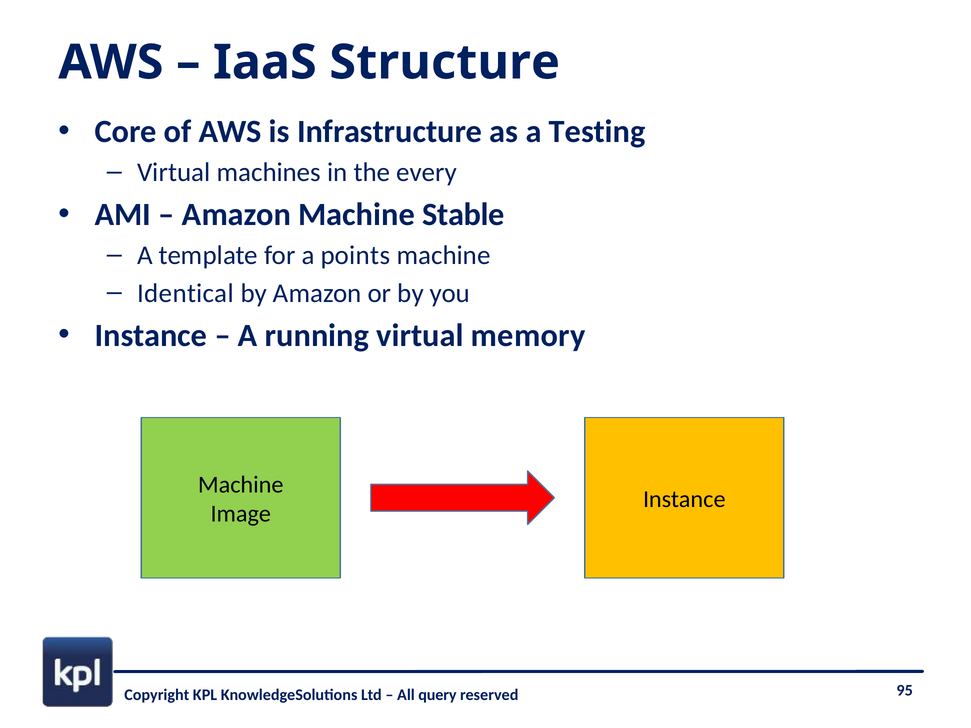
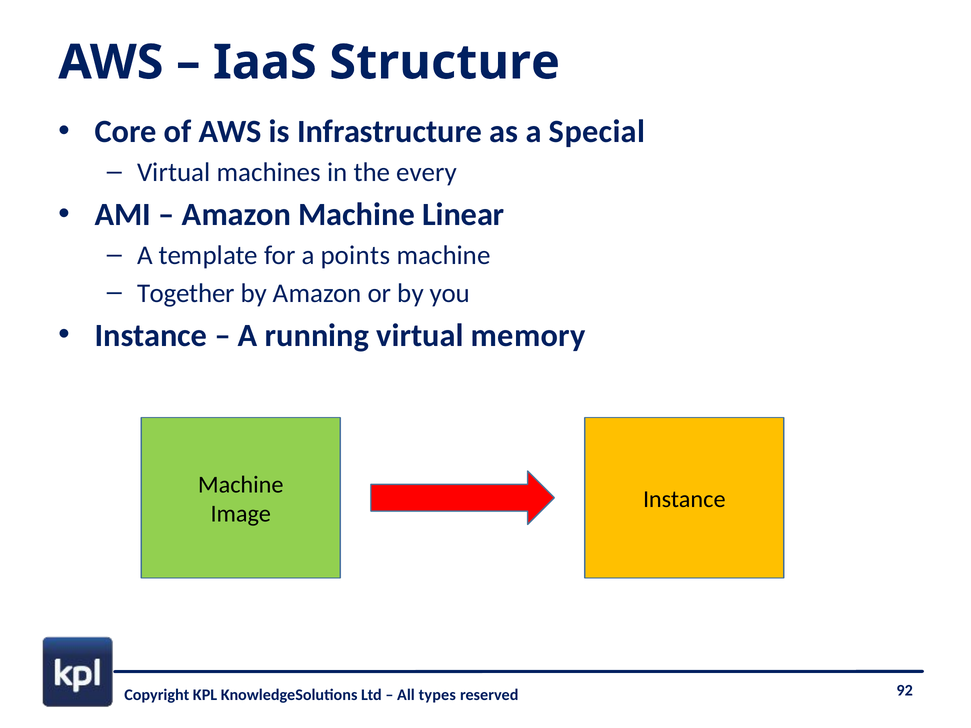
Testing: Testing -> Special (597, 132)
Stable: Stable -> Linear (463, 215)
Identical: Identical -> Together (186, 293)
query: query -> types (437, 695)
95: 95 -> 92 (905, 691)
